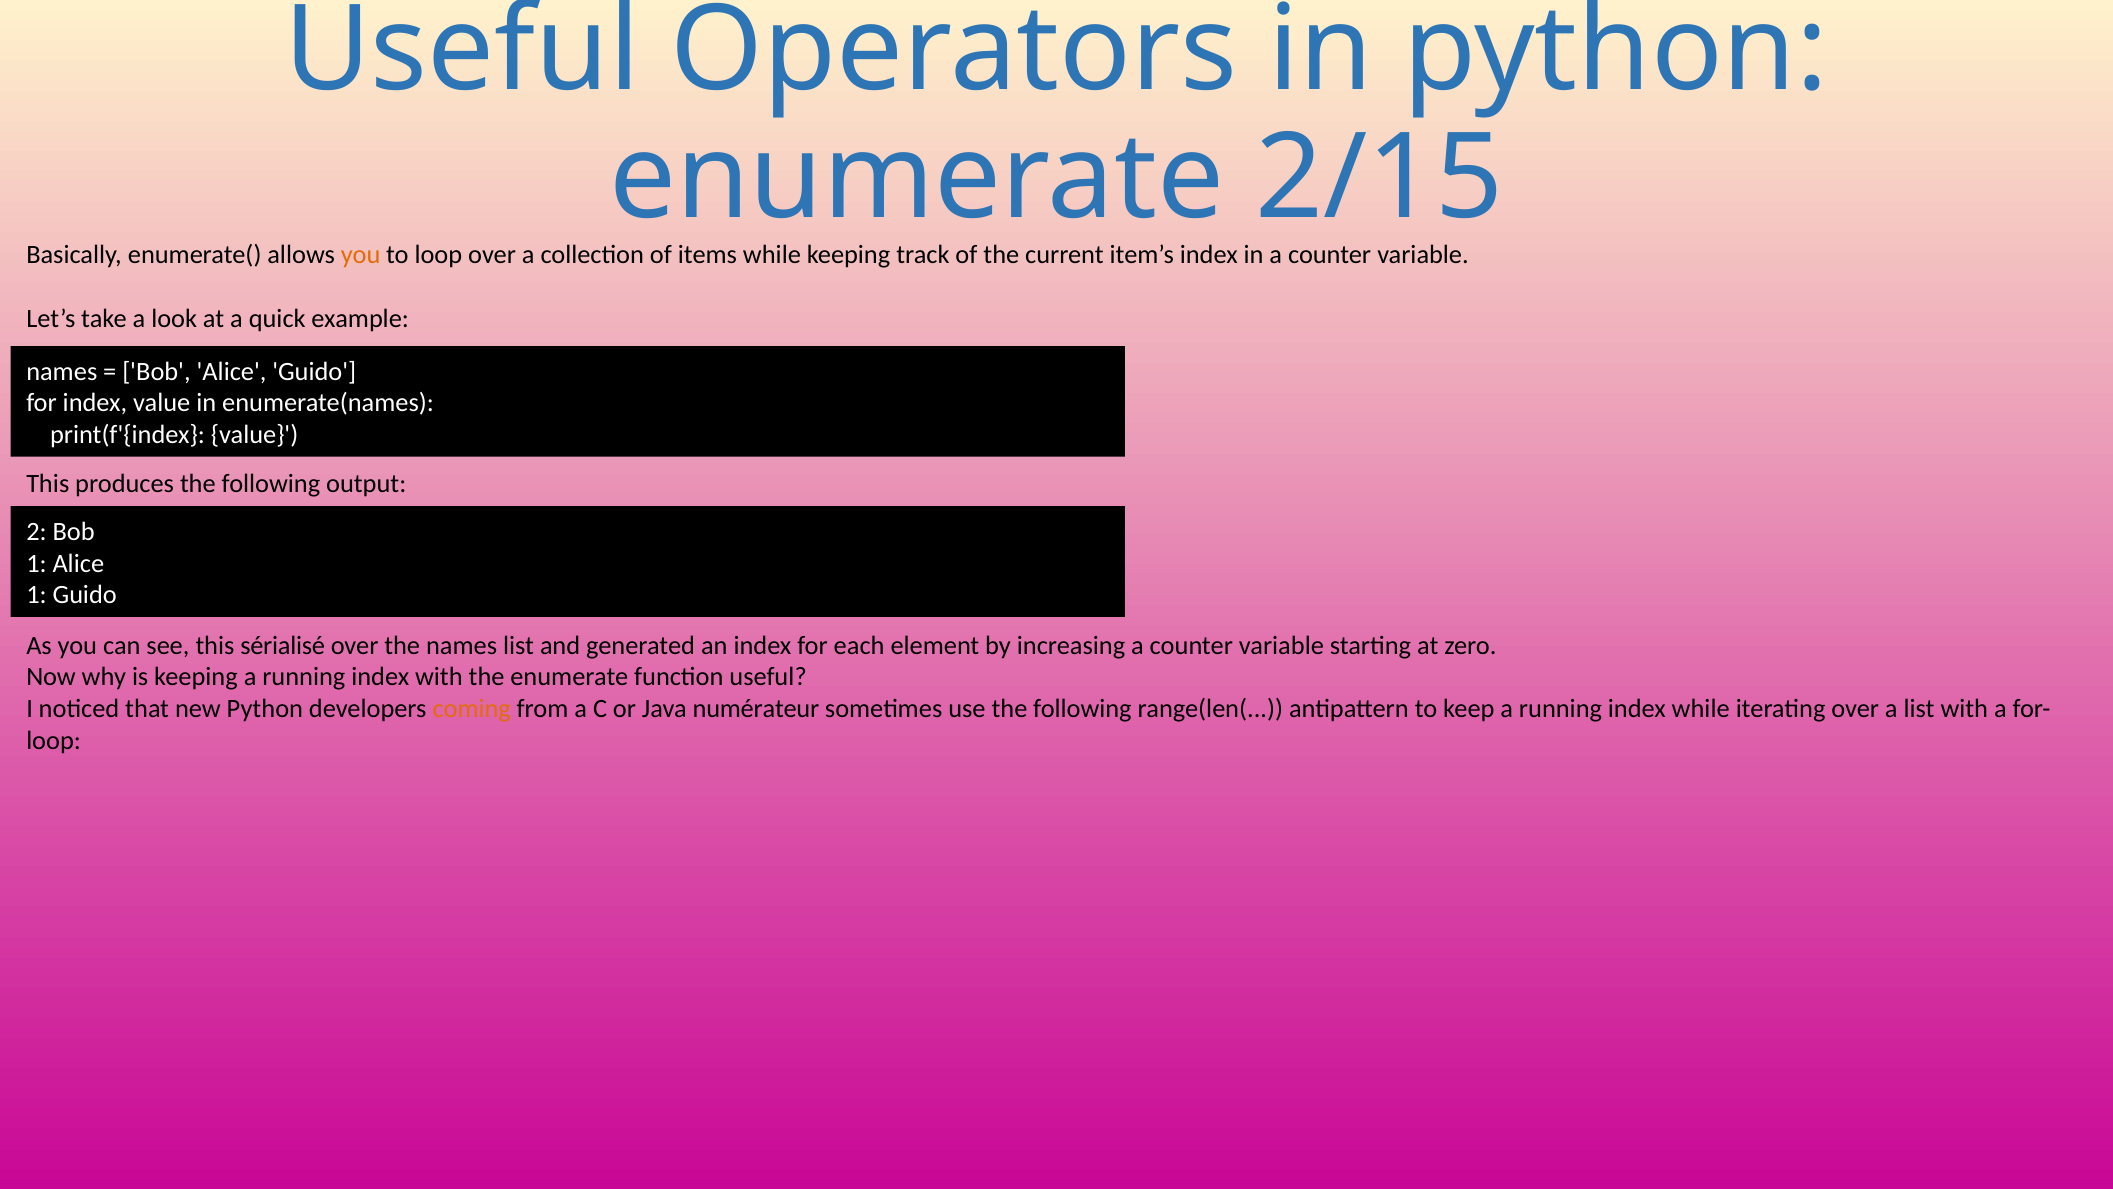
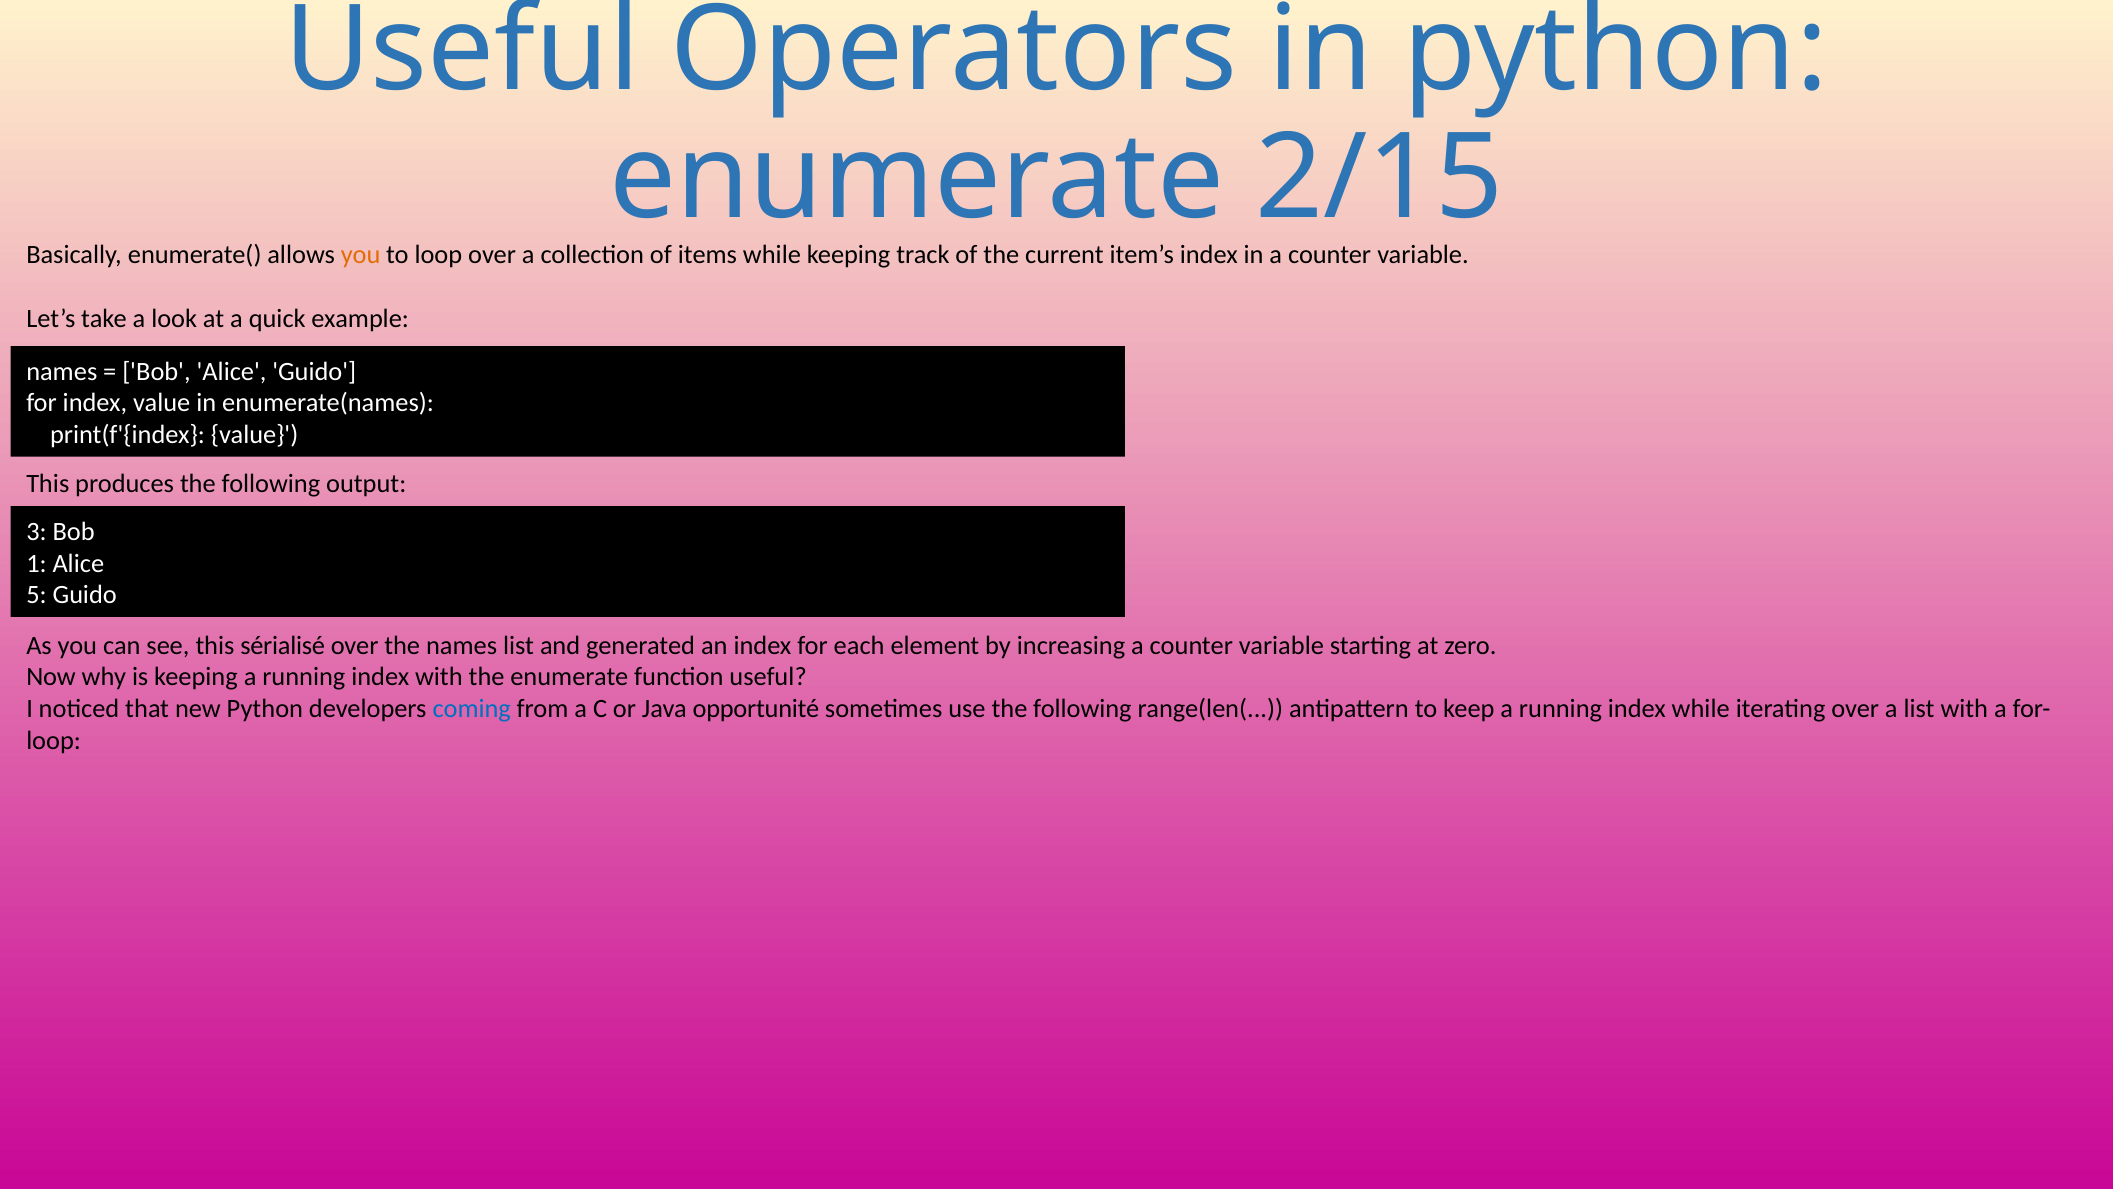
2: 2 -> 3 (36, 531)
1: 1 -> 5 (36, 595)
coming colour: orange -> blue (472, 709)
numérateur: numérateur -> opportunité (756, 709)
